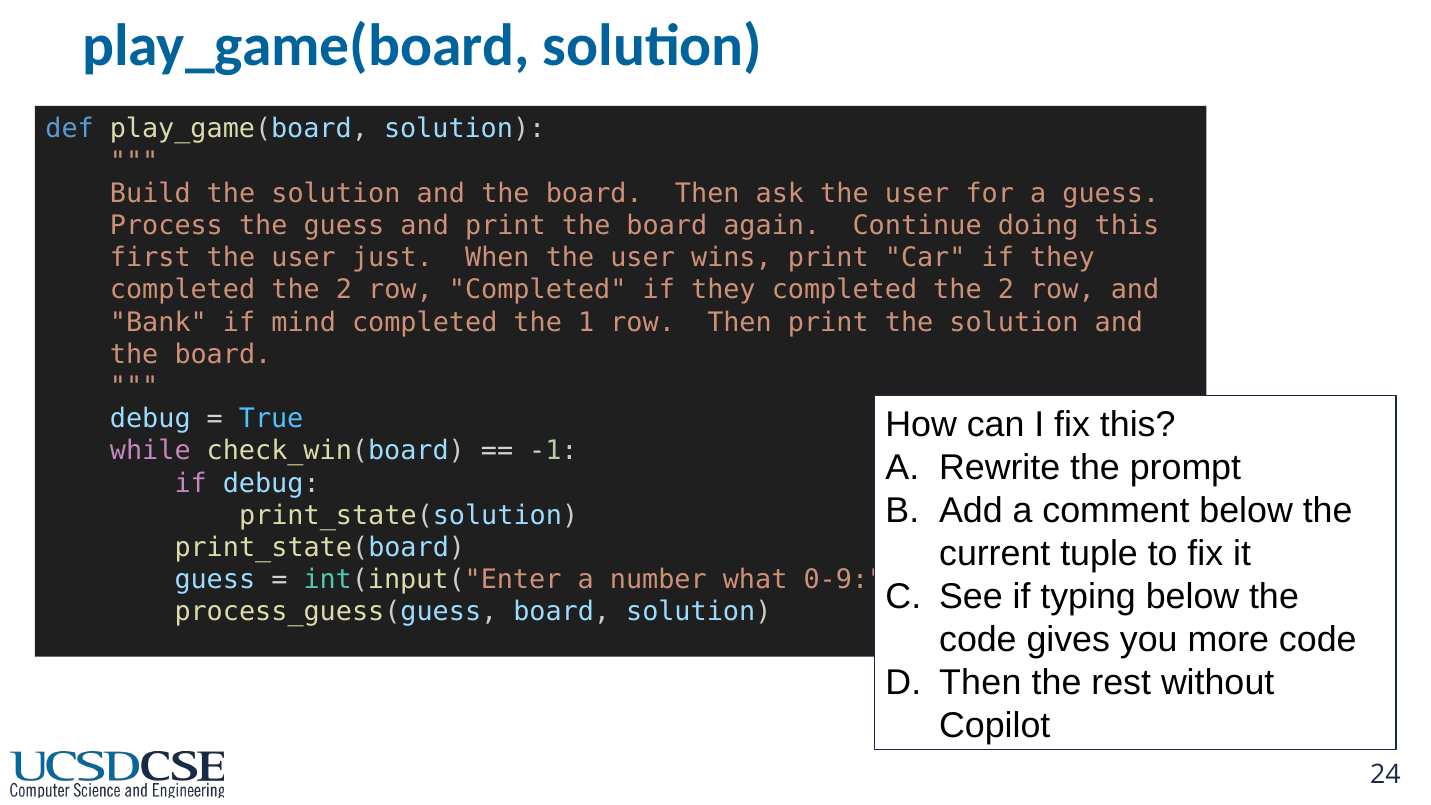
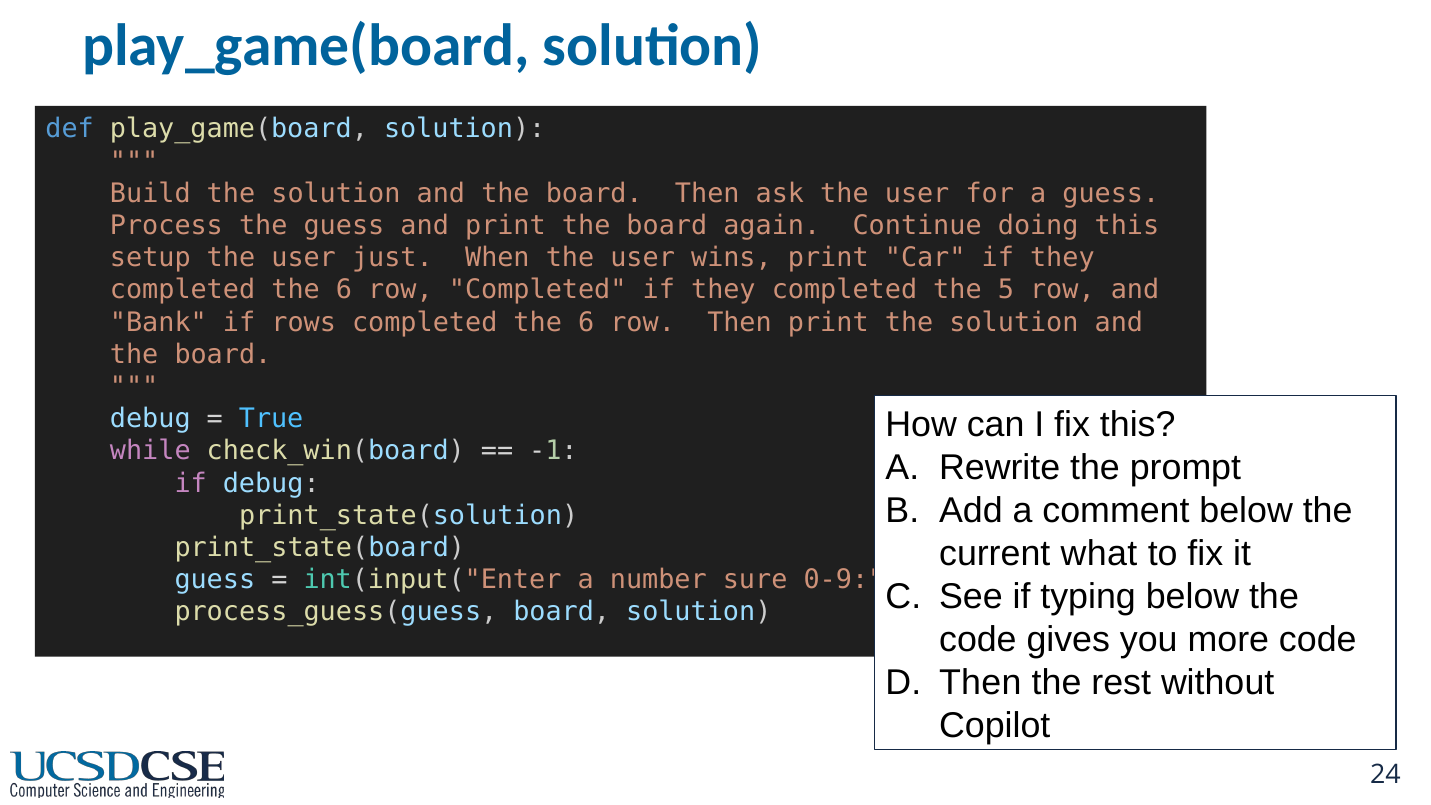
first: first -> setup (150, 258)
2: 2 -> 6 (344, 290)
2: 2 -> 5 (1006, 290)
mind: mind -> rows (304, 322)
1: 1 -> 6 (586, 322)
tuple: tuple -> what (1099, 553)
what: what -> sure (755, 580)
